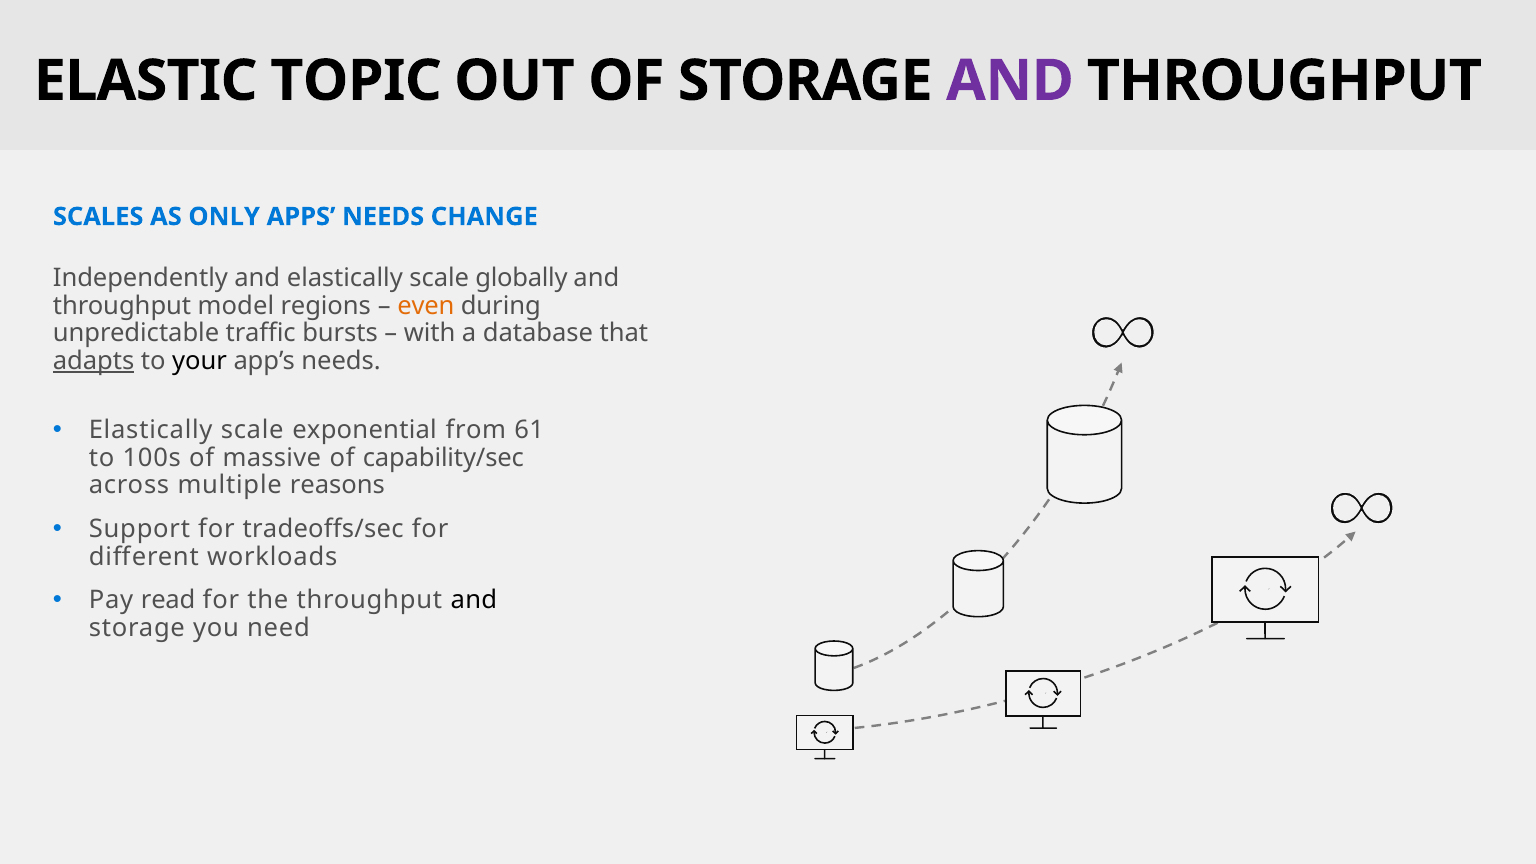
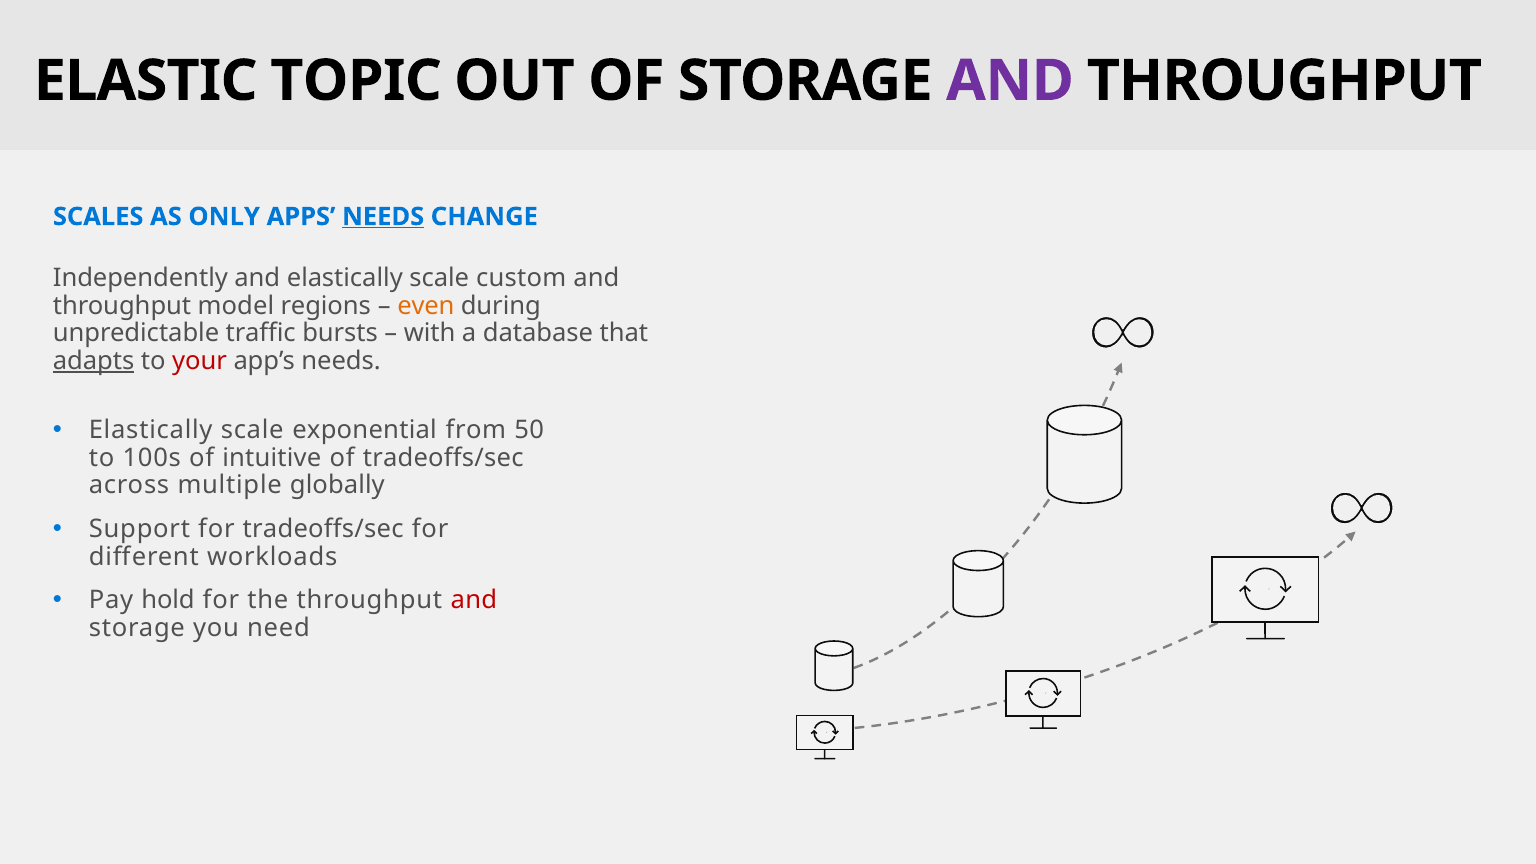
NEEDS underline: none -> present (383, 217)
globally: globally -> custom (521, 278)
your colour: black -> red (200, 361)
61: 61 -> 50 (529, 430)
massive: massive -> intuitive (272, 458)
of capability/sec: capability/sec -> tradeoffs/sec (443, 458)
reasons: reasons -> globally (337, 486)
read: read -> hold (168, 600)
and colour: black -> red (474, 600)
